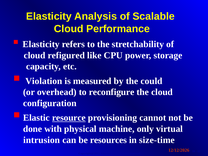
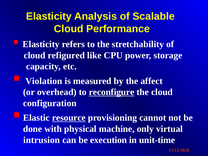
could: could -> affect (152, 81)
reconfigure underline: none -> present (112, 92)
resources: resources -> execution (108, 140)
size-time: size-time -> unit-time (157, 140)
